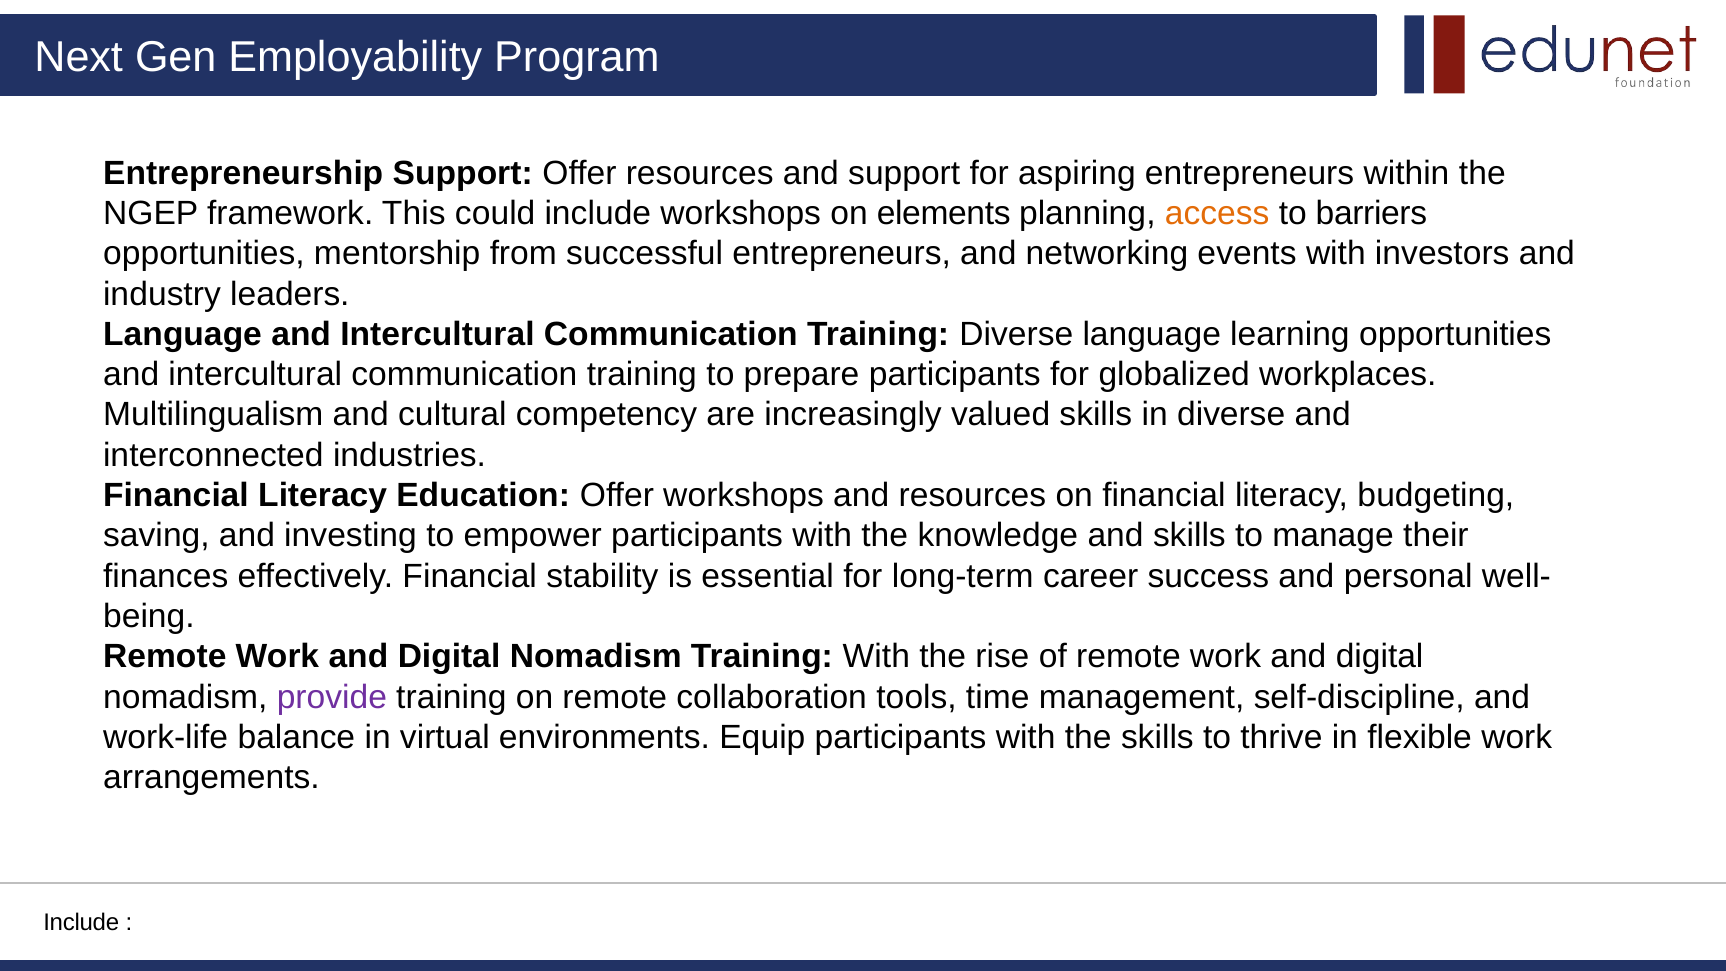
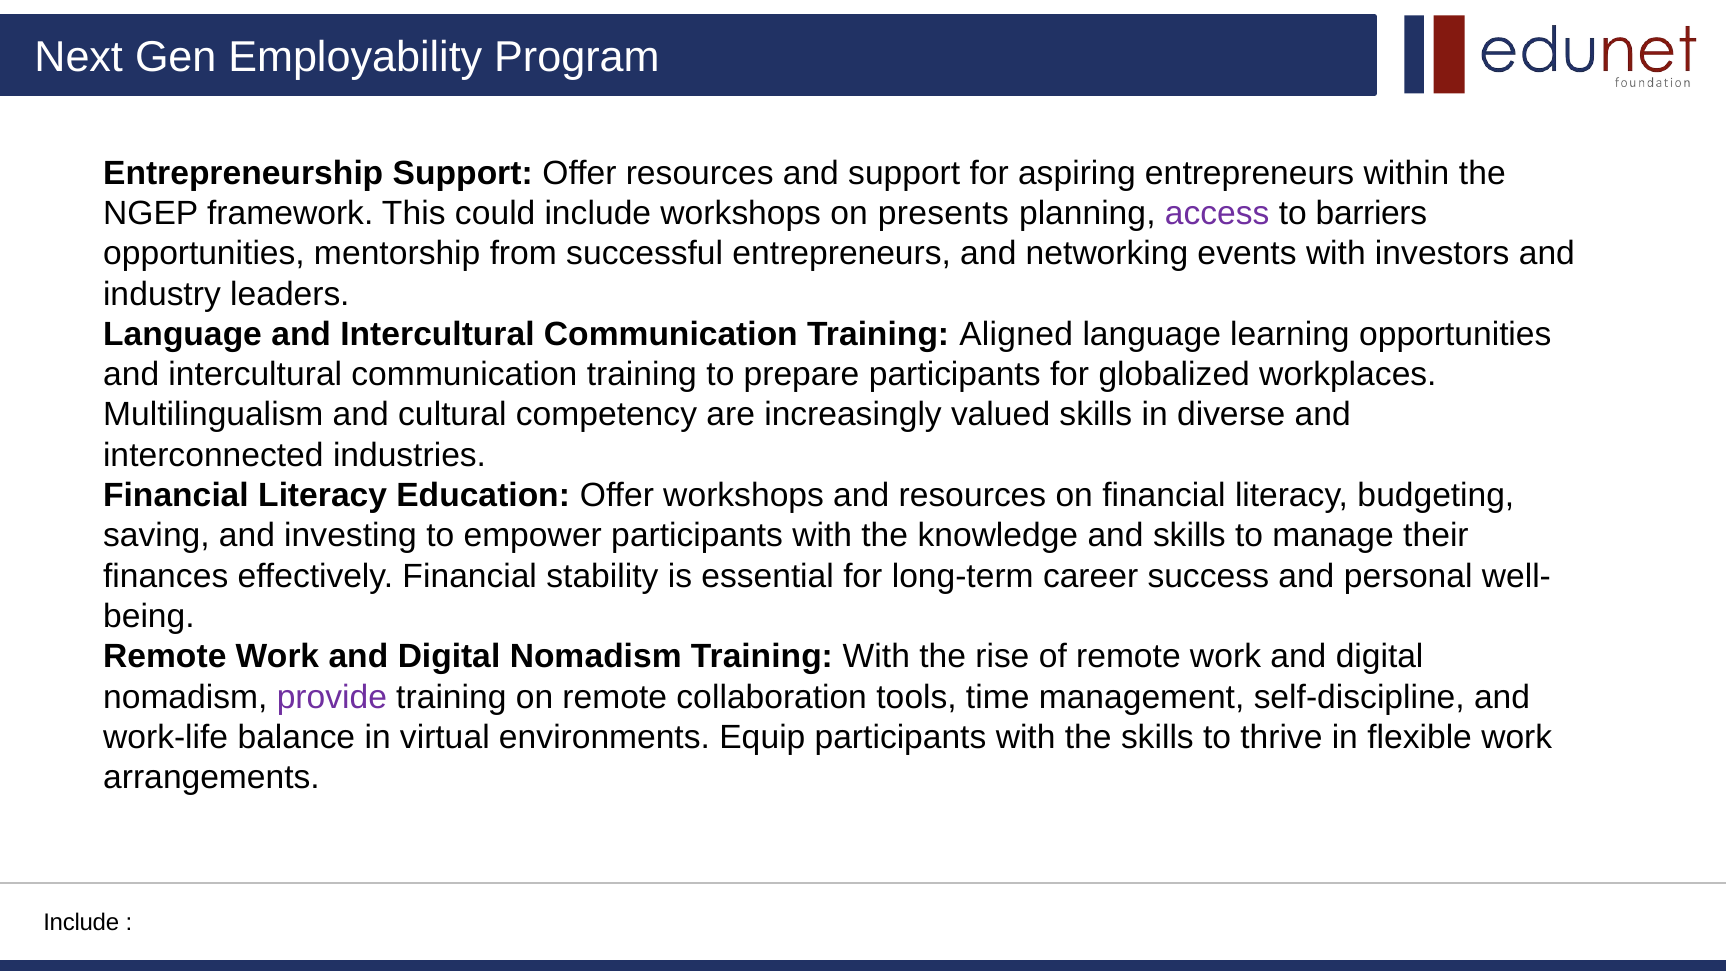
elements: elements -> presents (943, 213)
access colour: orange -> purple (1217, 213)
Training Diverse: Diverse -> Aligned (1016, 334)
